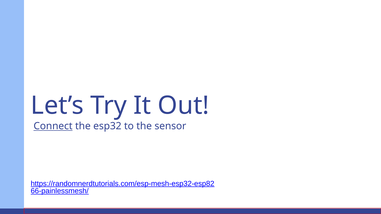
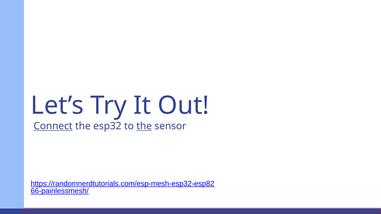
the underline: none -> present (144, 126)
